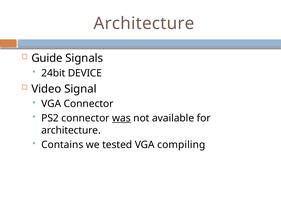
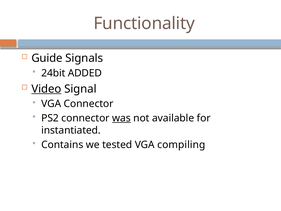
Architecture: Architecture -> Functionality (144, 23)
DEVICE: DEVICE -> ADDED (85, 73)
Video underline: none -> present (46, 89)
architecture: architecture -> instantiated (71, 130)
